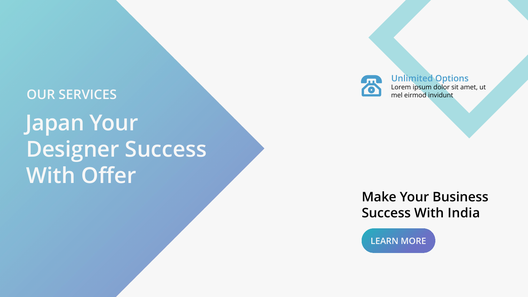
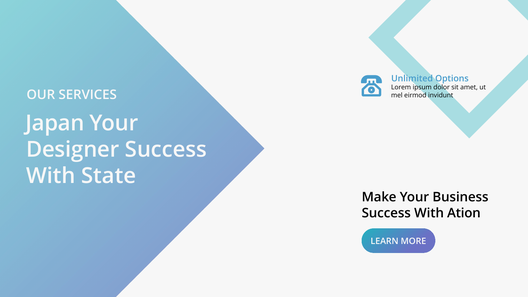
Offer: Offer -> State (109, 176)
India: India -> Ation (464, 213)
